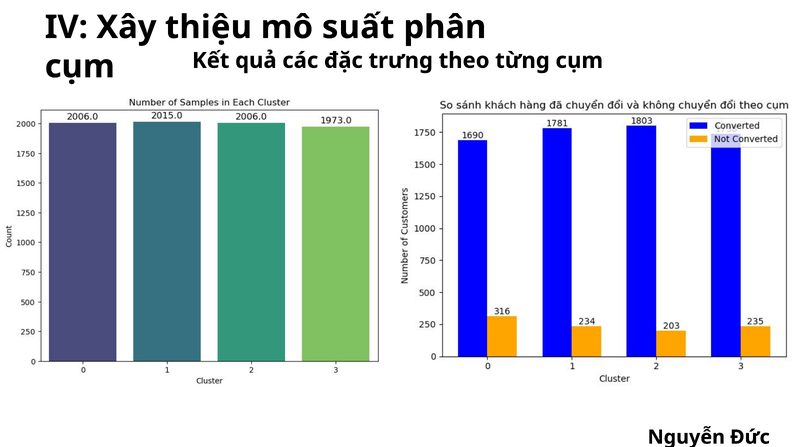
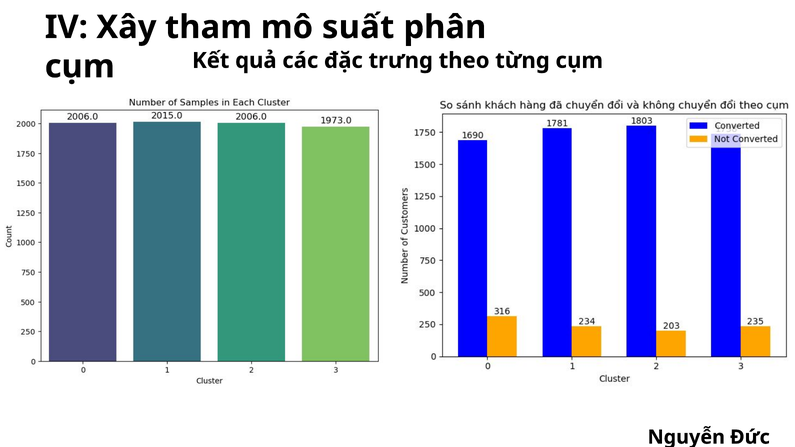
thiệu: thiệu -> tham (209, 27)
